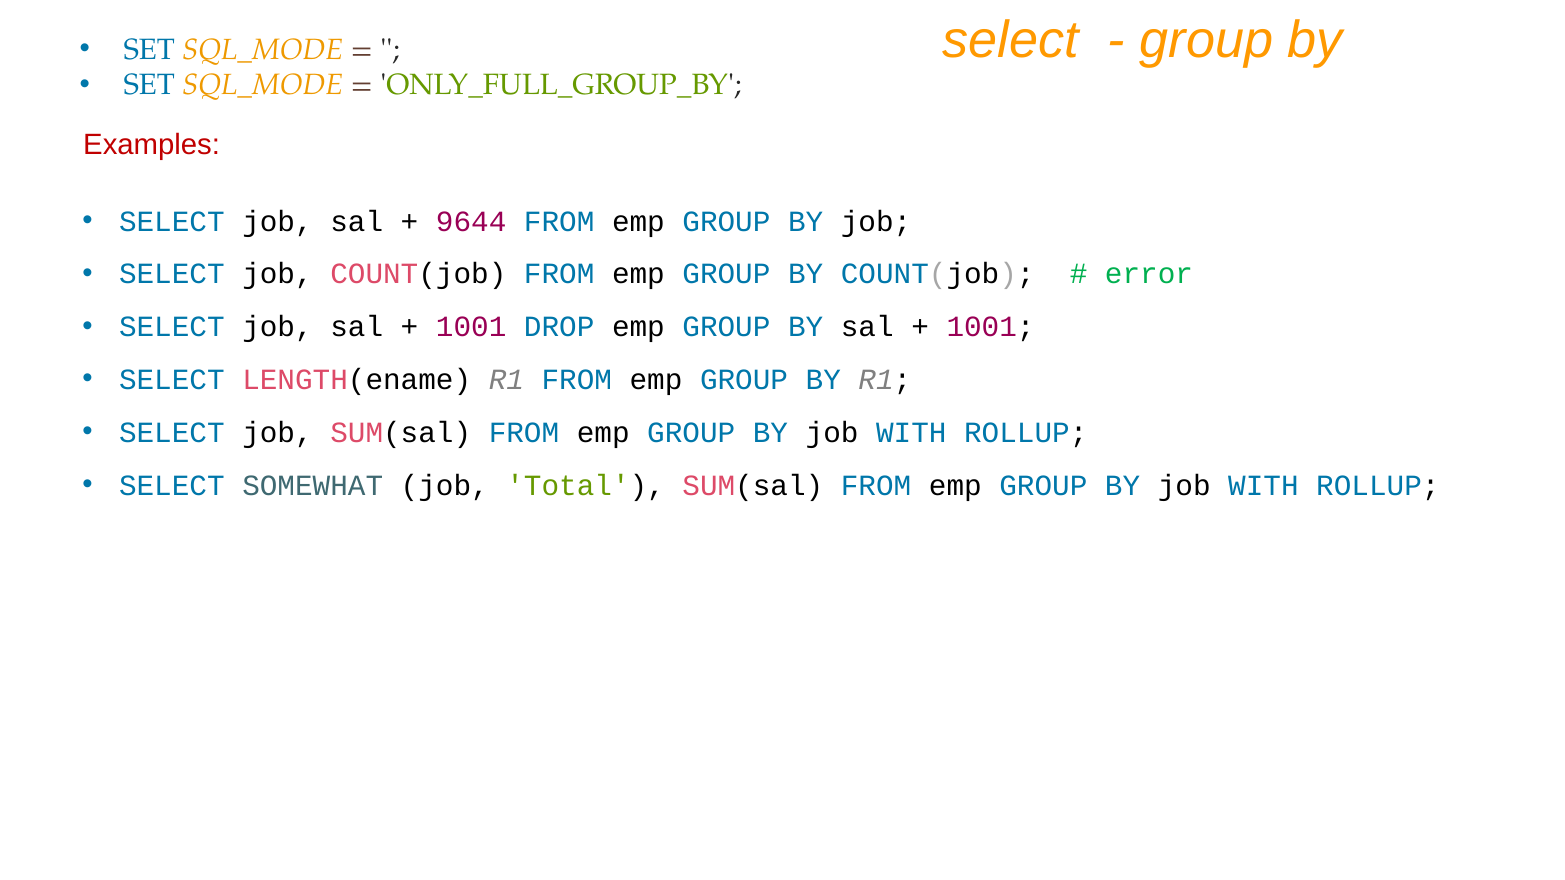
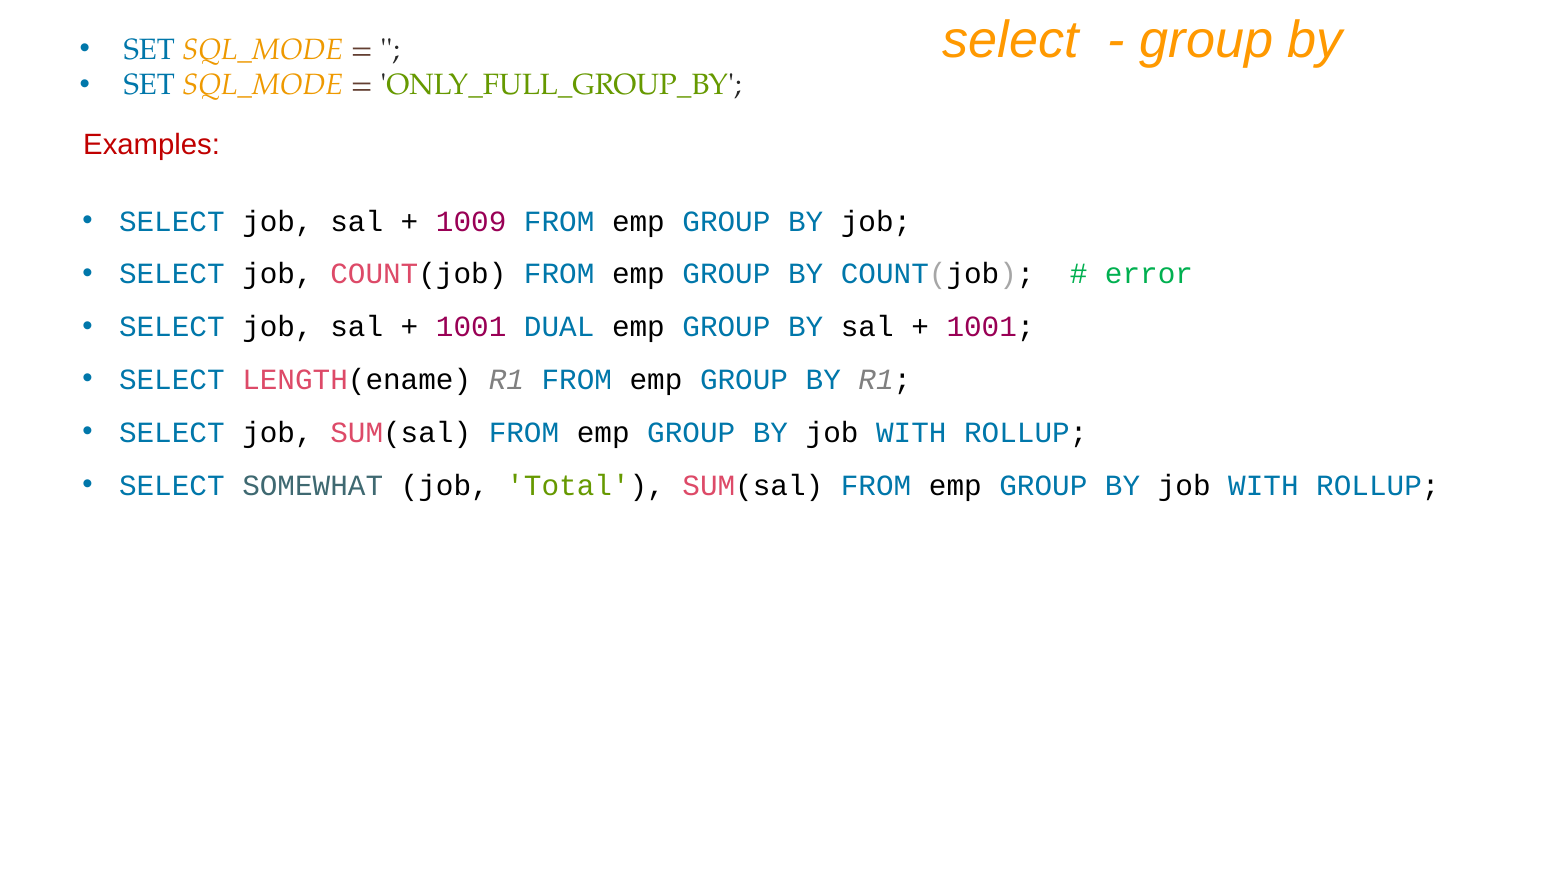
9644: 9644 -> 1009 (471, 222)
DROP: DROP -> DUAL (559, 327)
